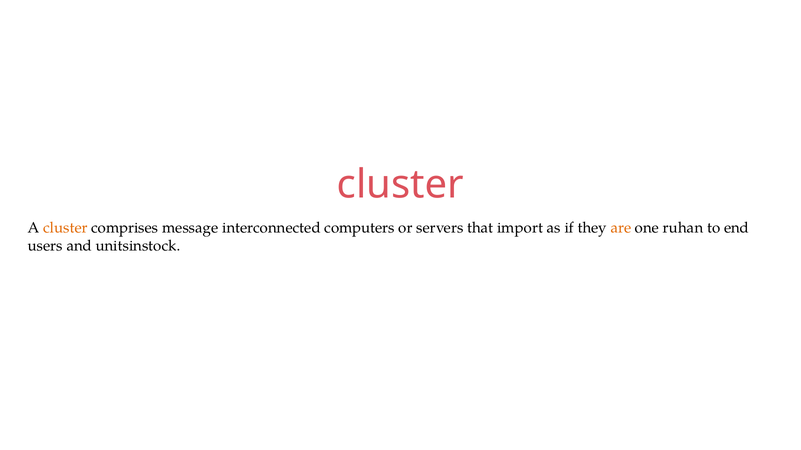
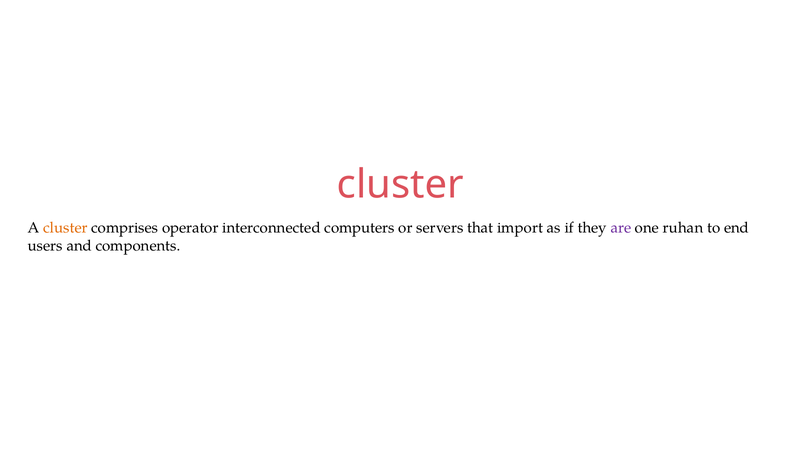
message: message -> operator (190, 228)
are colour: orange -> purple (621, 228)
unitsinstock: unitsinstock -> components (138, 246)
